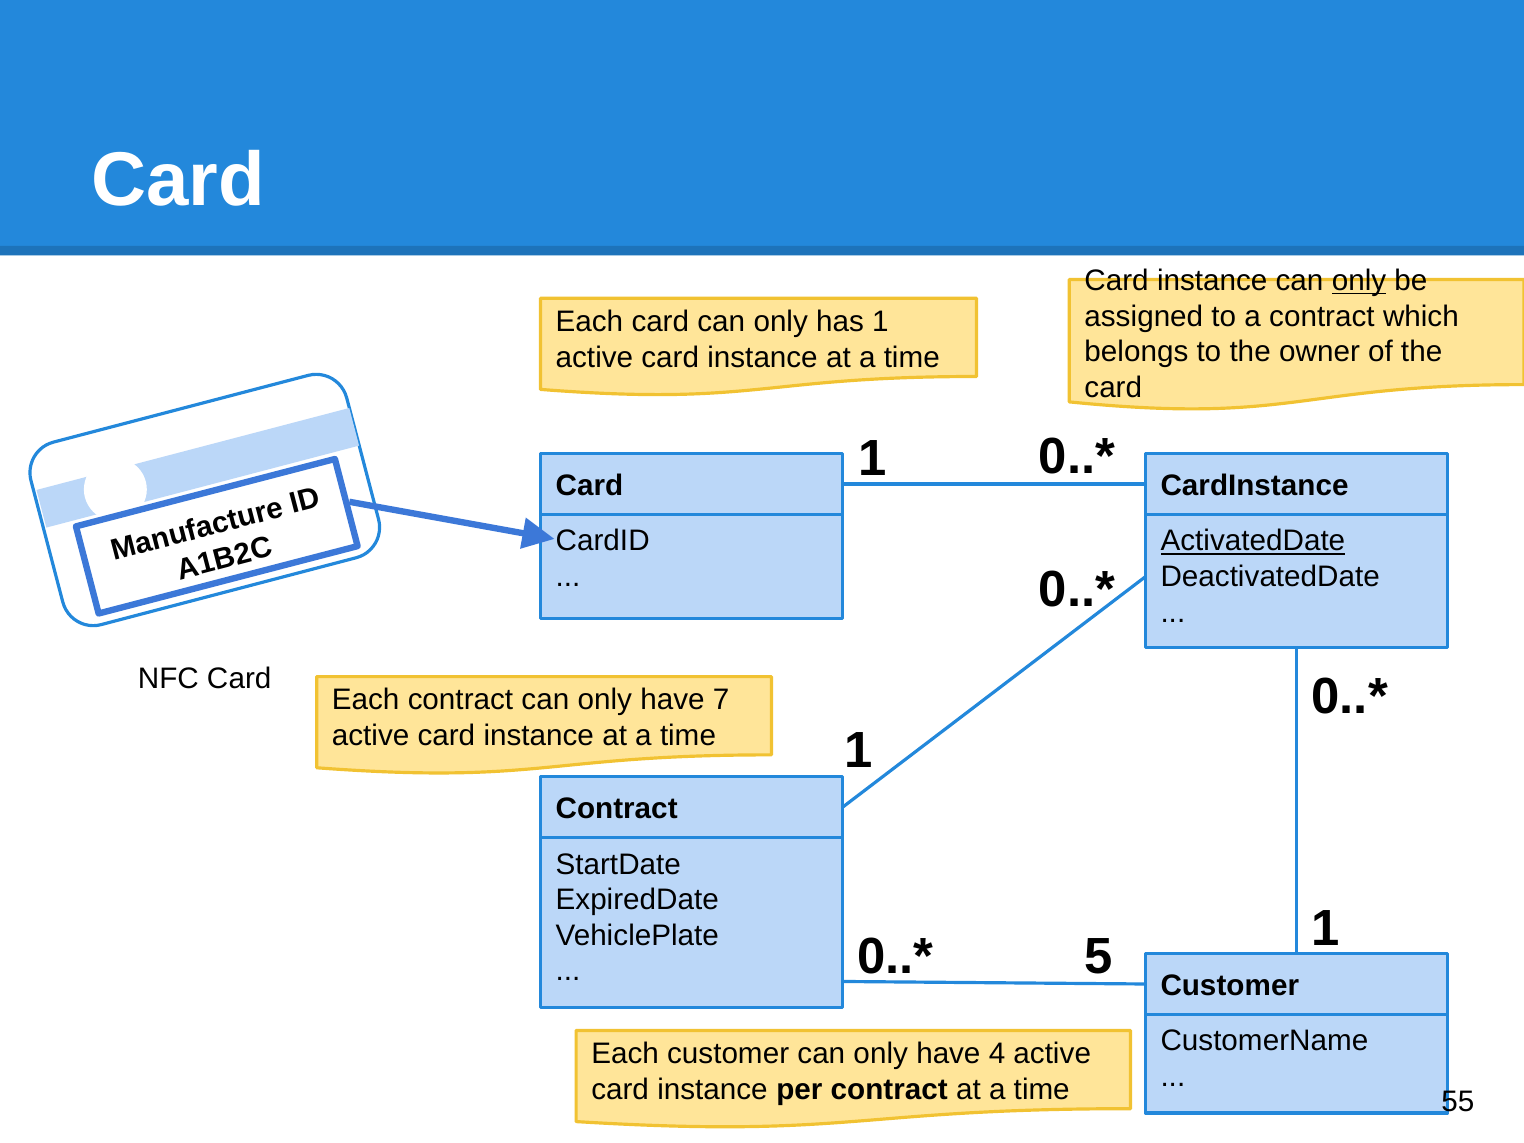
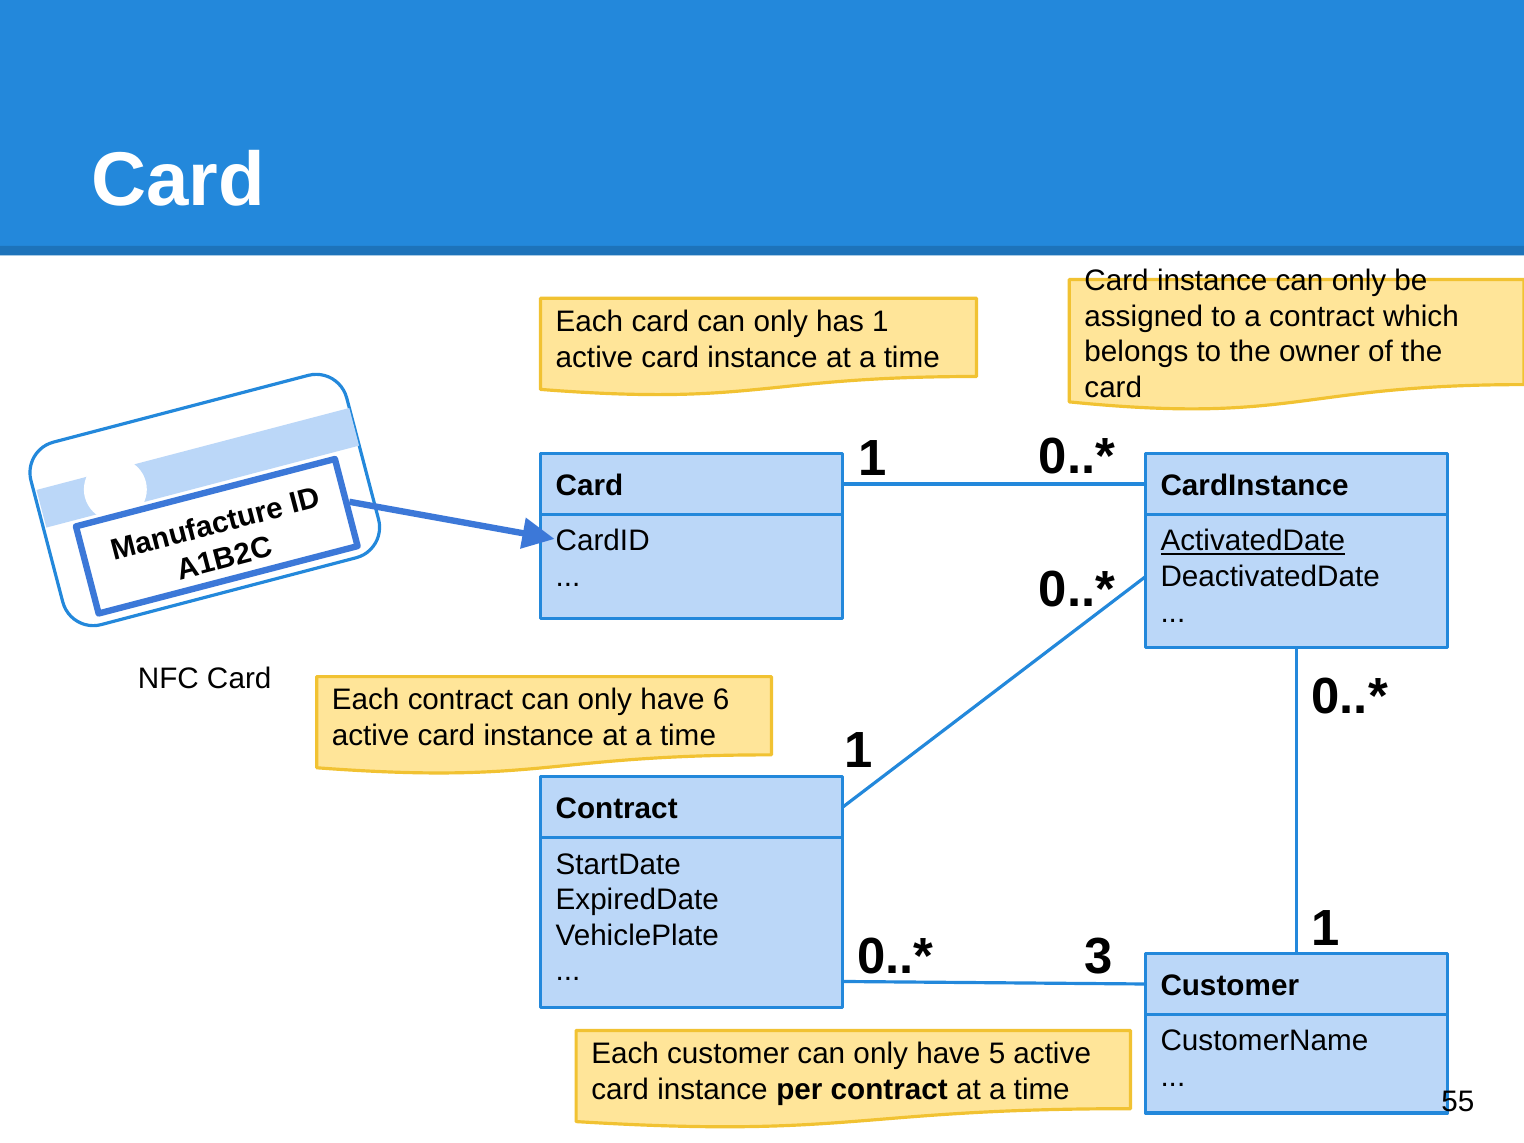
only underline: present -> none (1359, 281)
7: 7 -> 6 (721, 700)
5: 5 -> 3 (1099, 956)
4: 4 -> 5 (997, 1054)
